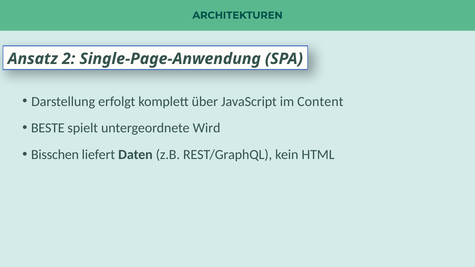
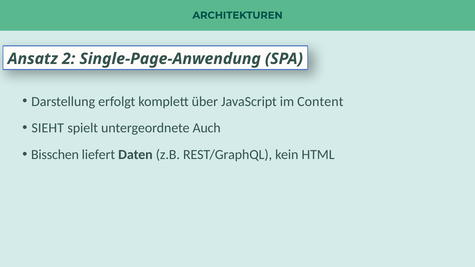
BESTE: BESTE -> SIEHT (48, 128)
Wird: Wird -> Auch (207, 128)
